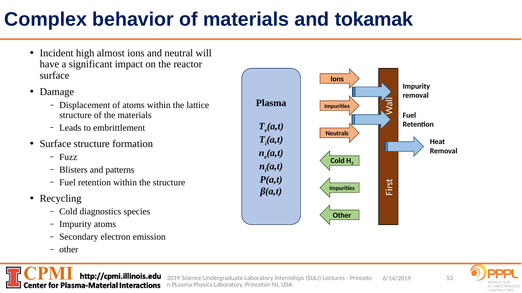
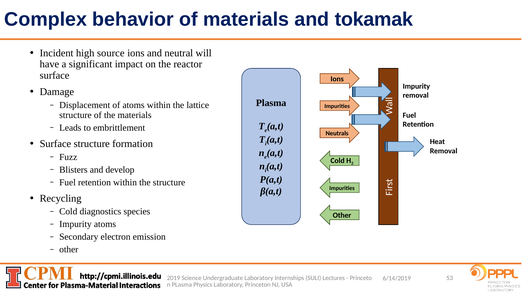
almost: almost -> source (111, 53)
patterns: patterns -> develop (120, 170)
